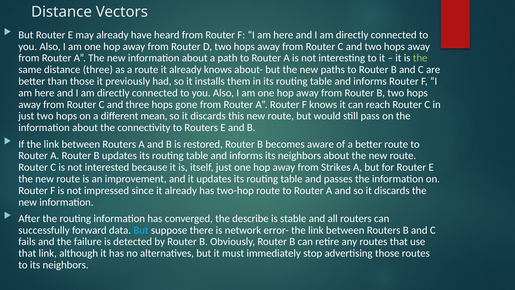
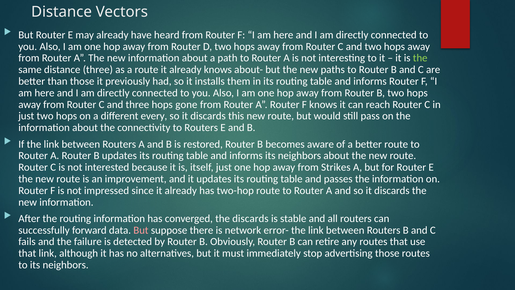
mean: mean -> every (154, 116)
the describe: describe -> discards (250, 218)
But colour: light blue -> pink (141, 230)
